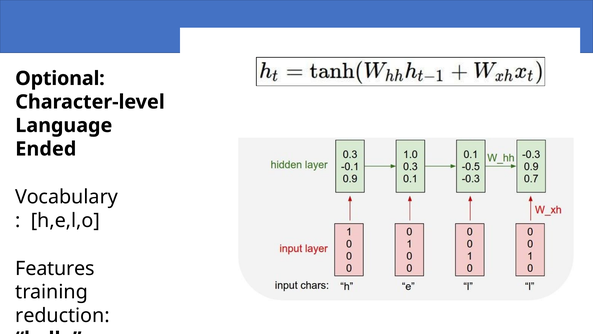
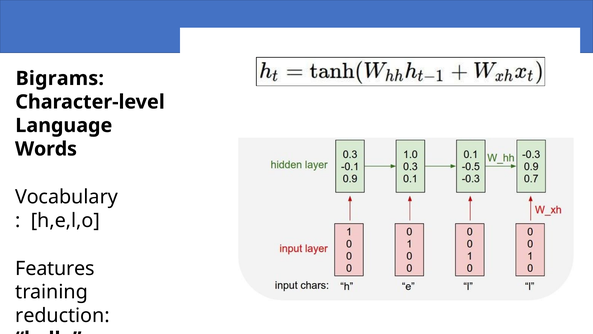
Optional: Optional -> Bigrams (60, 78)
Ended: Ended -> Words (46, 149)
